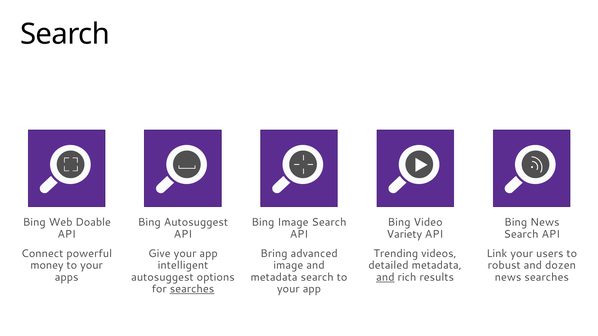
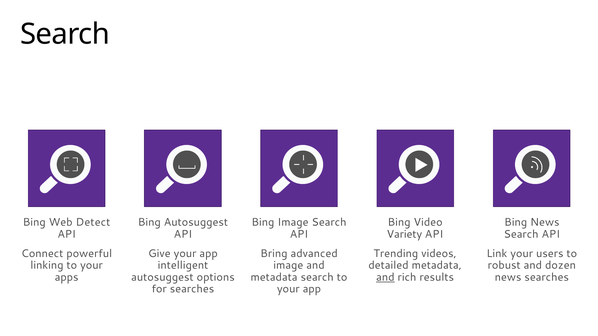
Doable: Doable -> Detect (93, 222)
money: money -> linking (47, 266)
searches underline: present -> none (192, 289)
